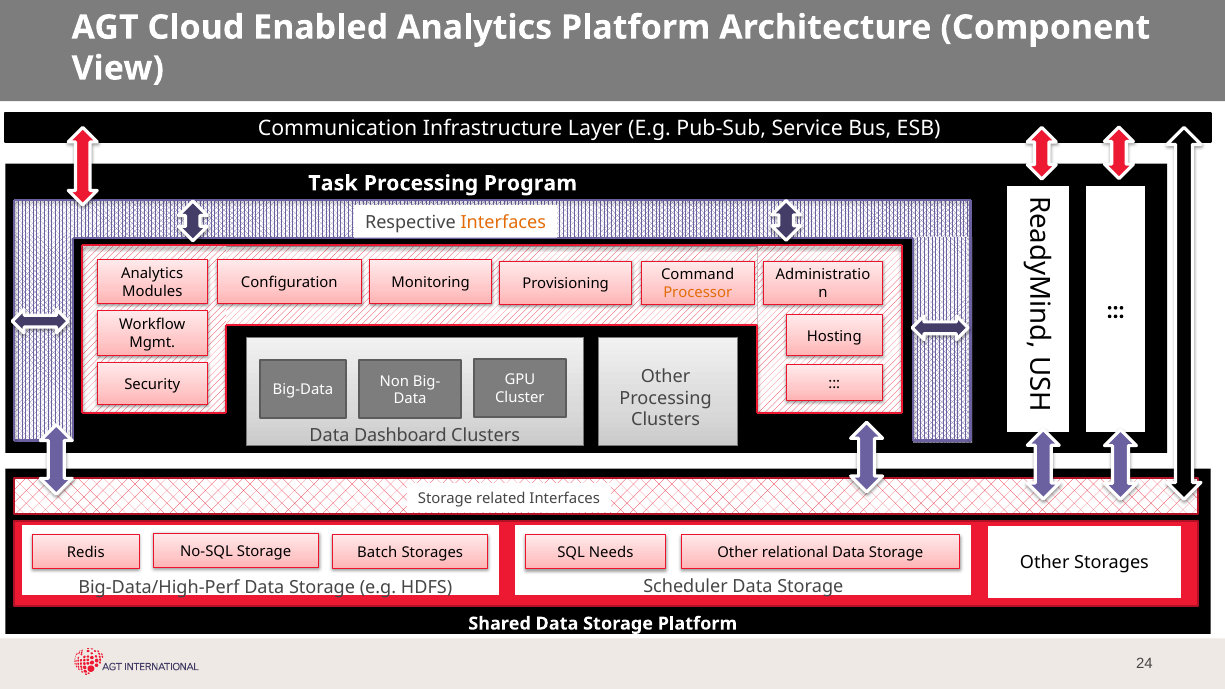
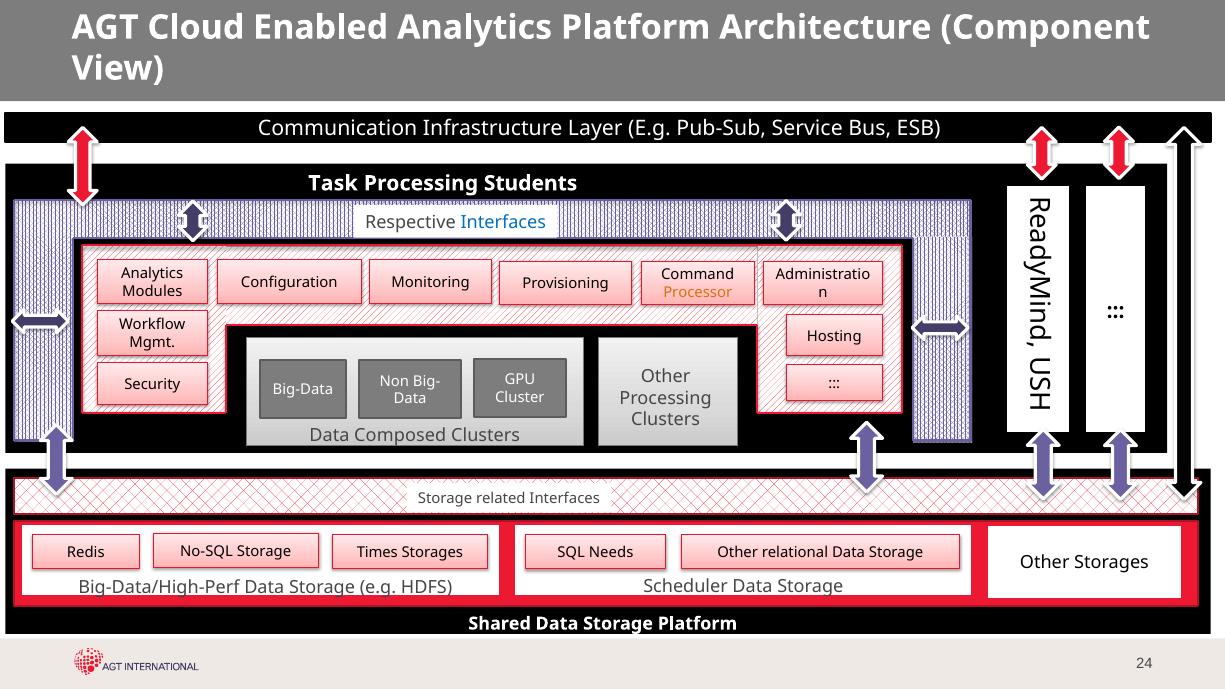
Program: Program -> Students (531, 183)
Interfaces colour: orange -> blue (503, 223)
Dashboard: Dashboard -> Composed (400, 436)
Batch: Batch -> Times (377, 552)
